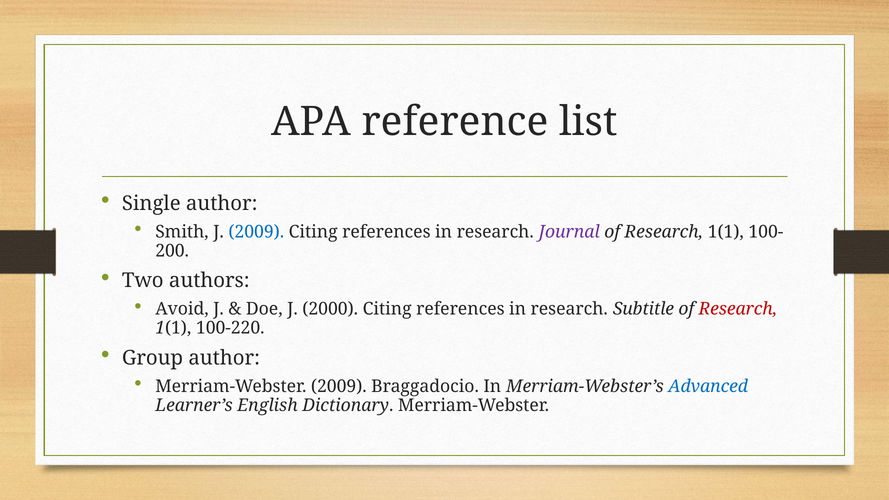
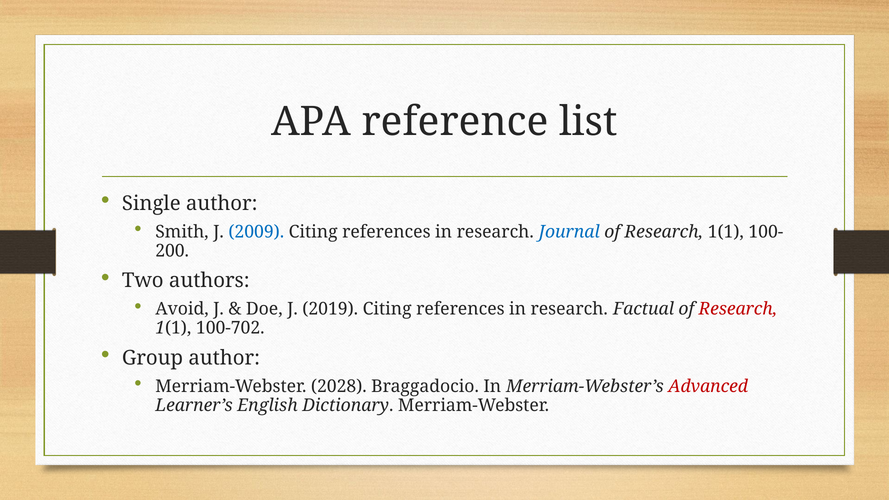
Journal colour: purple -> blue (569, 232)
2000: 2000 -> 2019 (330, 309)
Subtitle: Subtitle -> Factual (643, 309)
100-220: 100-220 -> 100-702 (230, 328)
Merriam-Webster 2009: 2009 -> 2028 (339, 386)
Advanced colour: blue -> red (708, 386)
